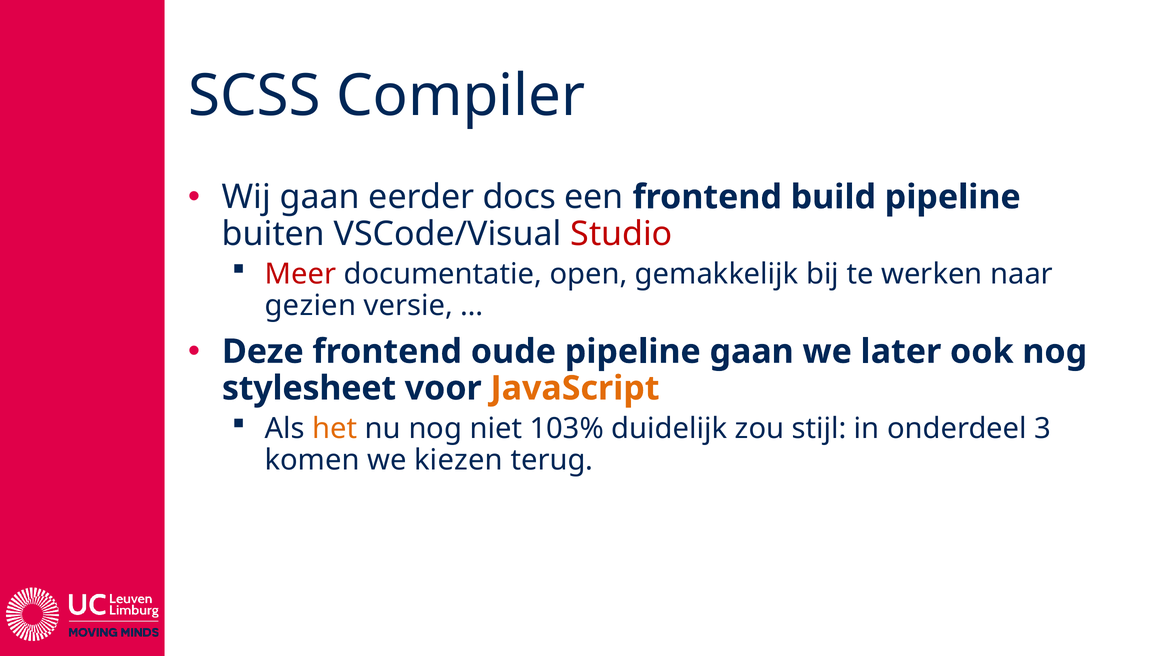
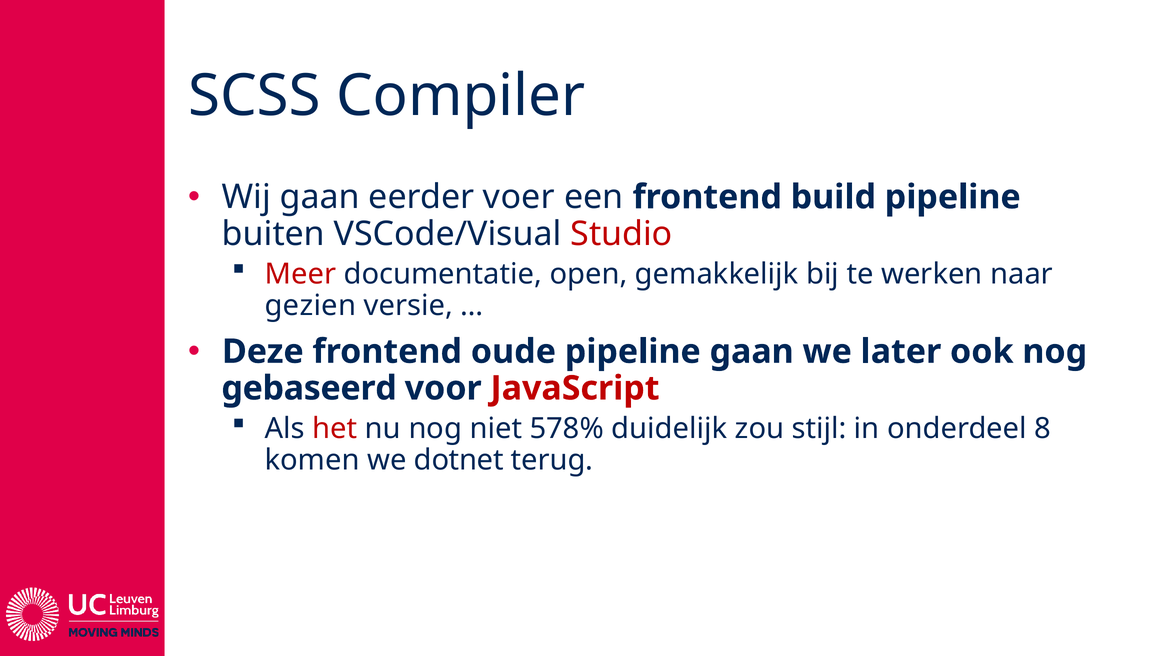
docs: docs -> voer (519, 197)
stylesheet: stylesheet -> gebaseerd (309, 388)
JavaScript colour: orange -> red (575, 388)
het colour: orange -> red (335, 428)
103%: 103% -> 578% (567, 428)
3: 3 -> 8 (1043, 428)
kiezen: kiezen -> dotnet (459, 460)
